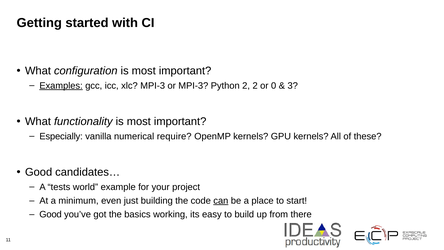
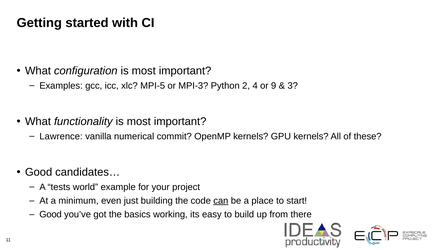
Examples underline: present -> none (61, 86)
xlc MPI-3: MPI-3 -> MPI-5 (153, 86)
2 2: 2 -> 4 (255, 86)
0: 0 -> 9 (274, 86)
Especially: Especially -> Lawrence (61, 136)
require: require -> commit (174, 136)
